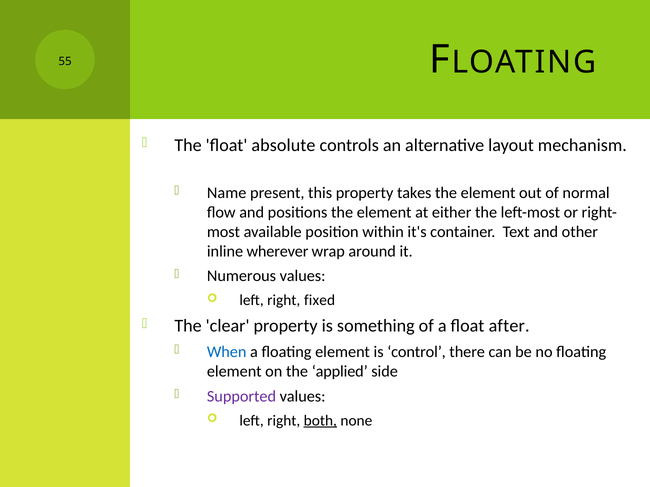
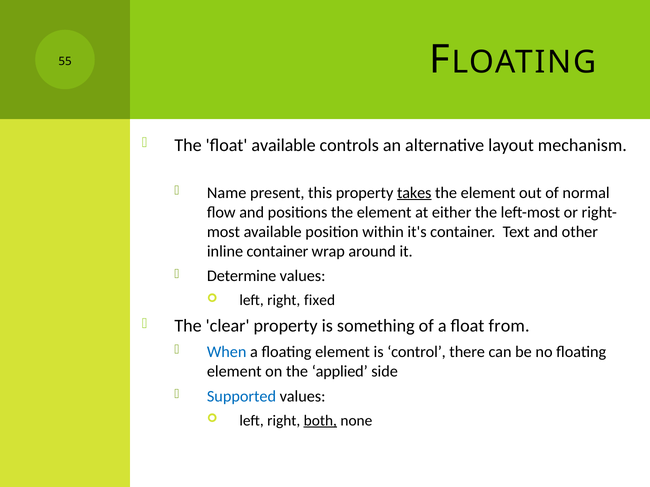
float absolute: absolute -> available (284, 145)
takes underline: none -> present (414, 193)
inline wherever: wherever -> container (277, 251)
Numerous: Numerous -> Determine (242, 276)
after: after -> from (509, 326)
Supported colour: purple -> blue (242, 397)
